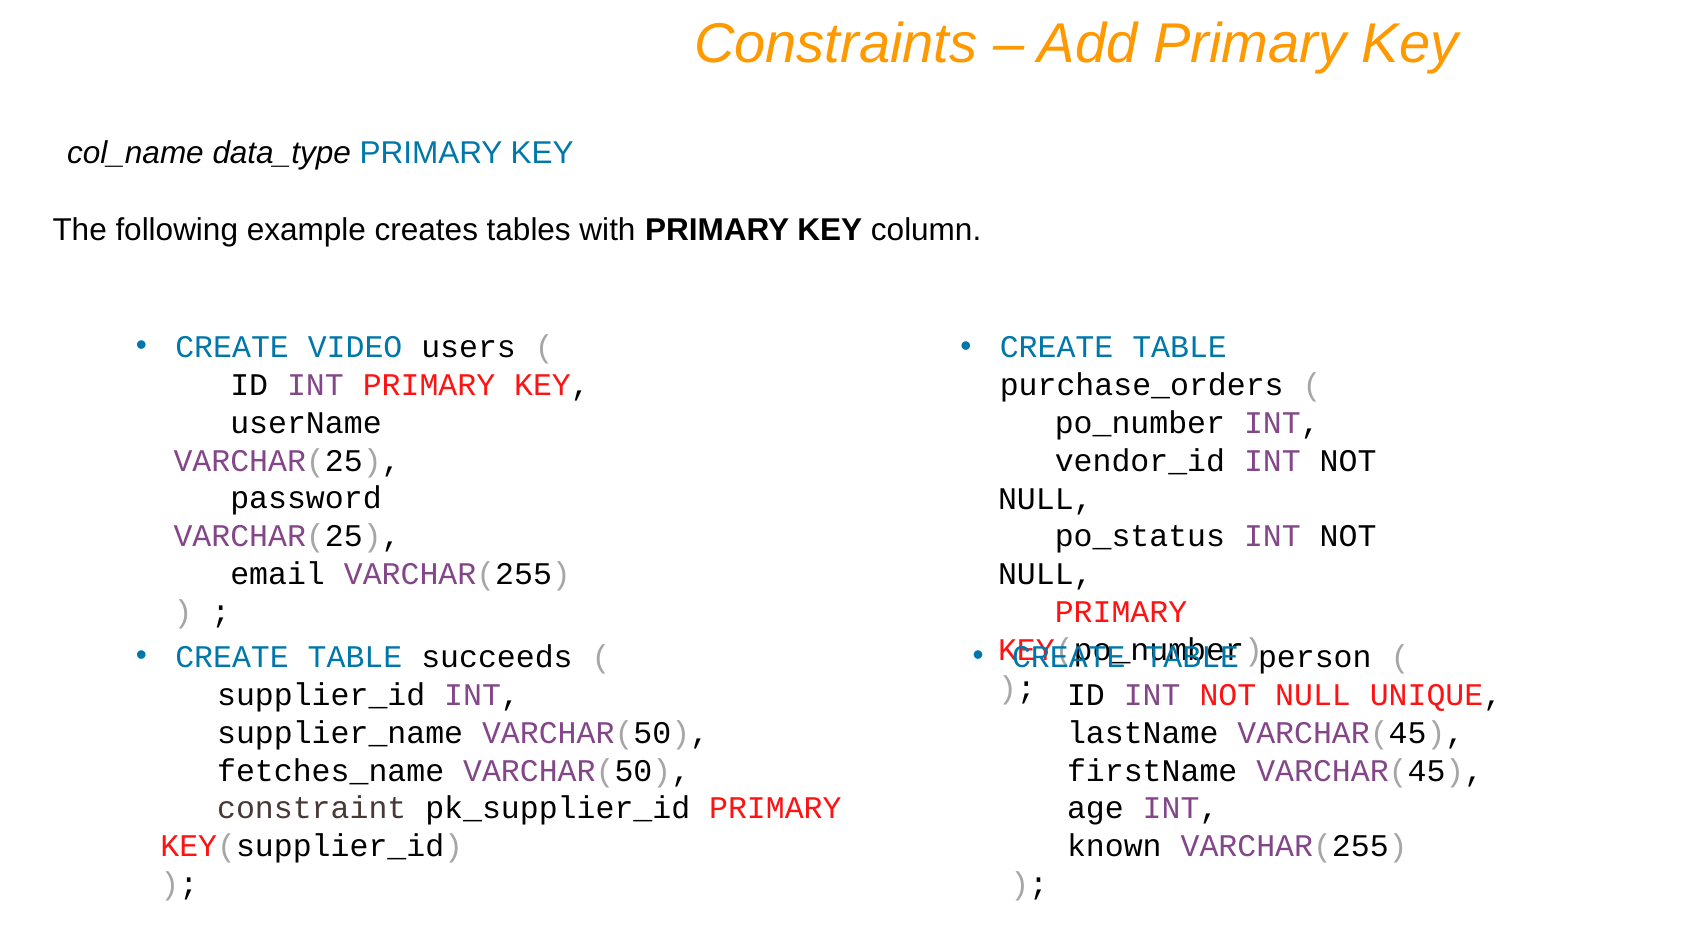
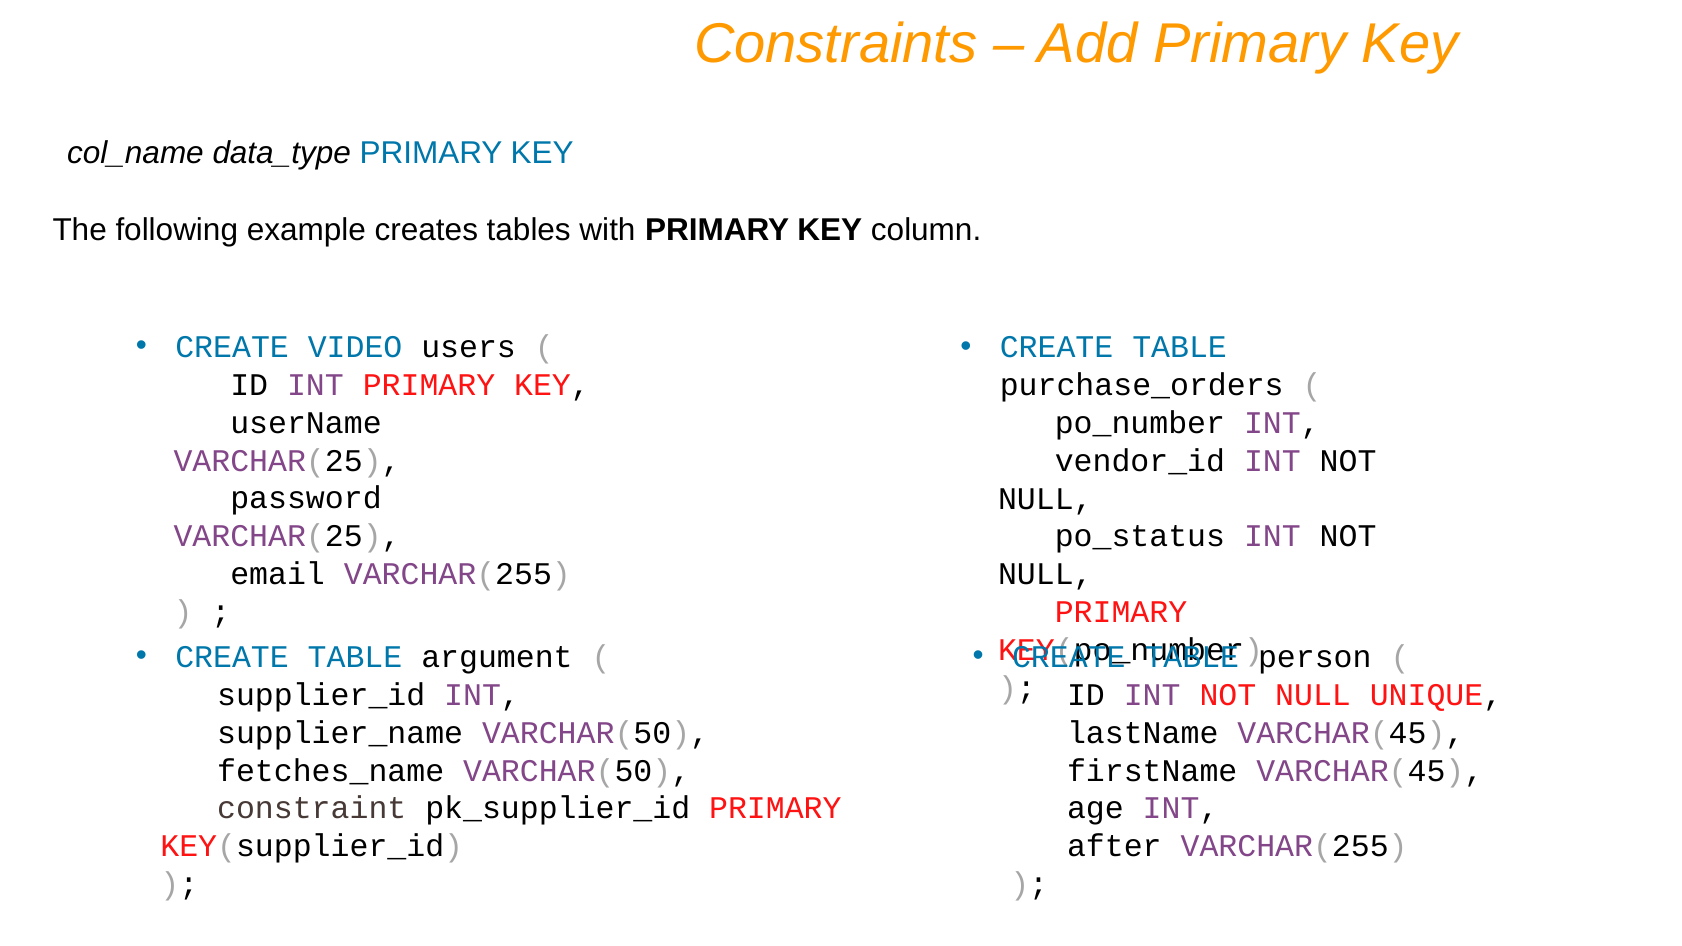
succeeds: succeeds -> argument (497, 657)
known: known -> after (1114, 846)
